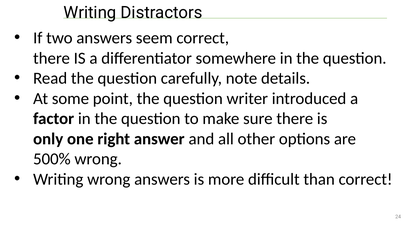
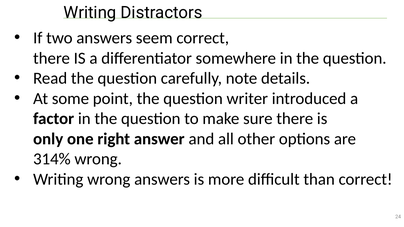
500%: 500% -> 314% (52, 159)
